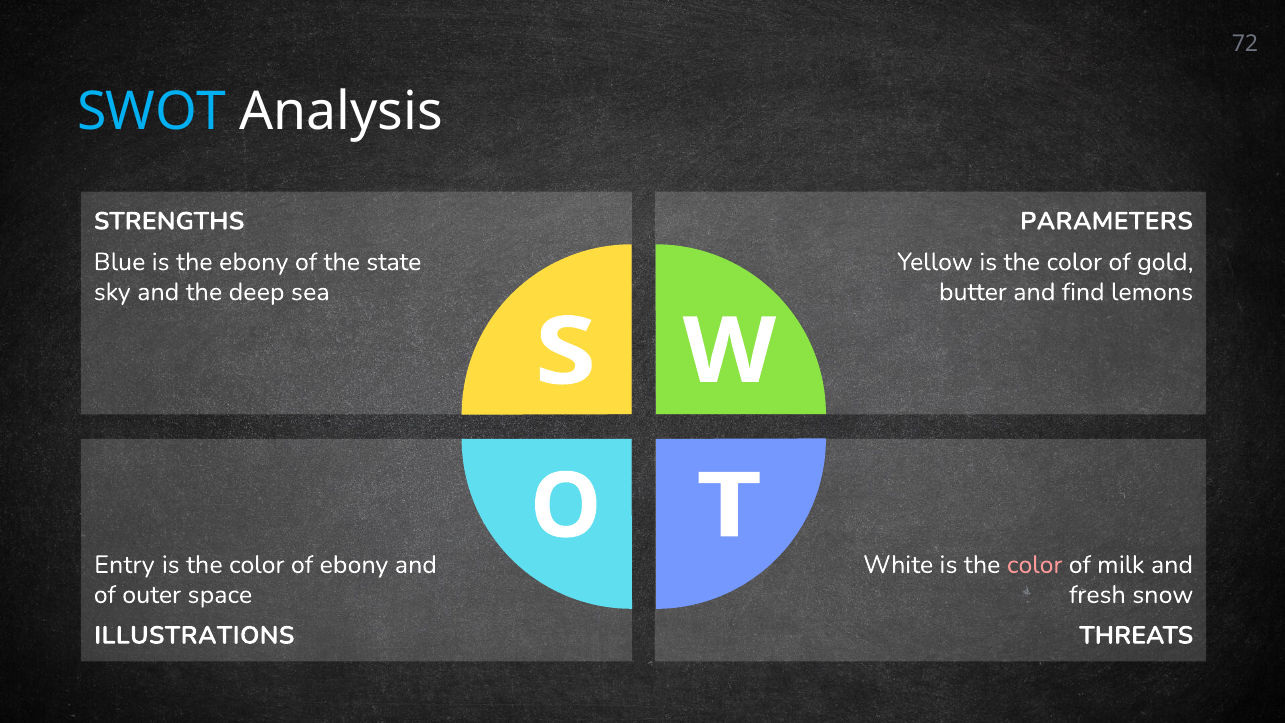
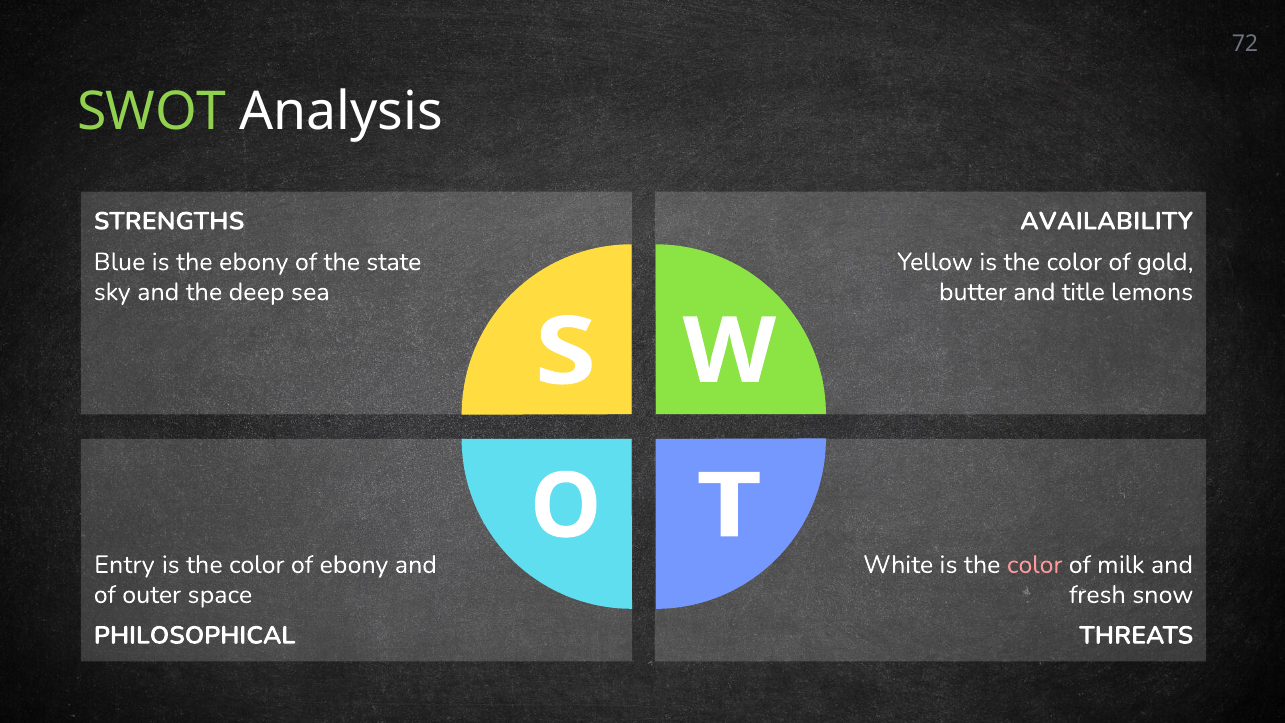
SWOT colour: light blue -> light green (152, 112)
PARAMETERS: PARAMETERS -> AVAILABILITY (1107, 221)
find: find -> title (1083, 292)
ILLUSTRATIONS: ILLUSTRATIONS -> PHILOSOPHICAL (195, 635)
